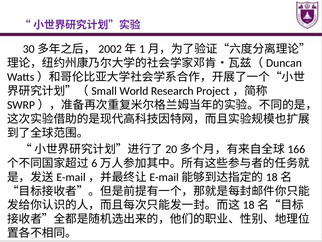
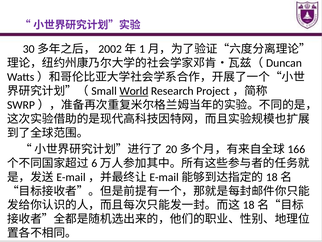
World underline: none -> present (134, 91)
